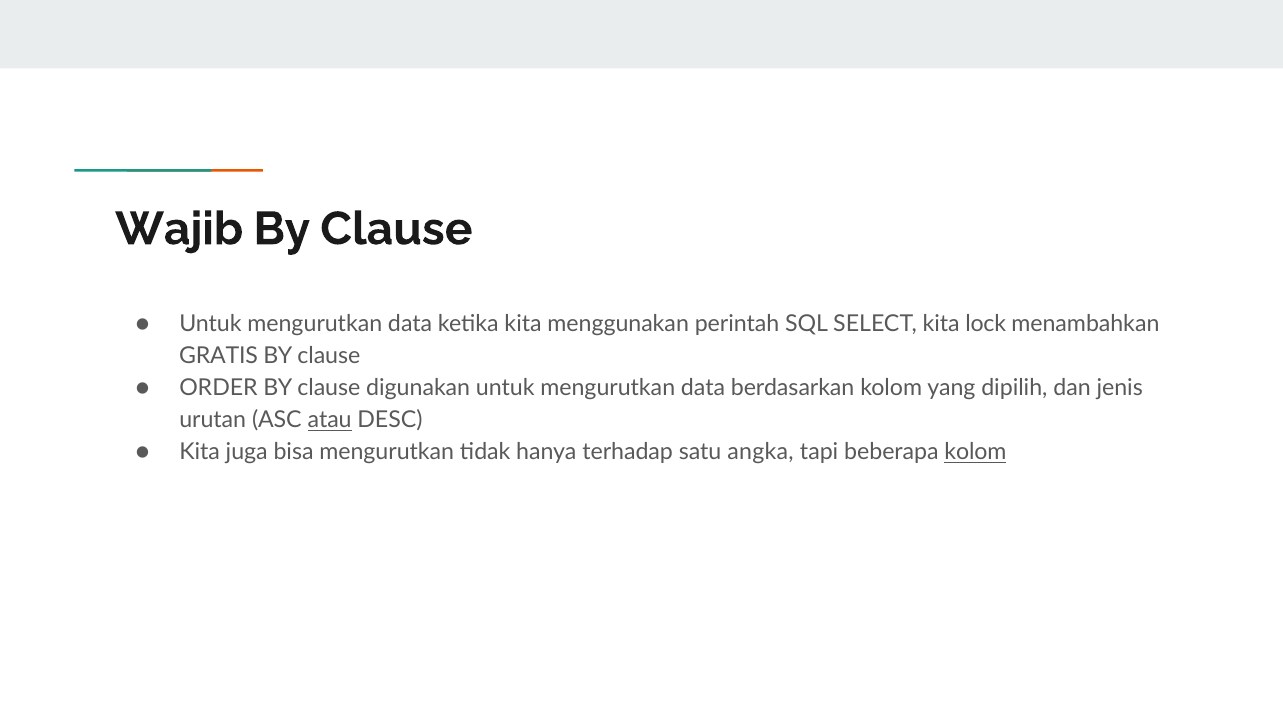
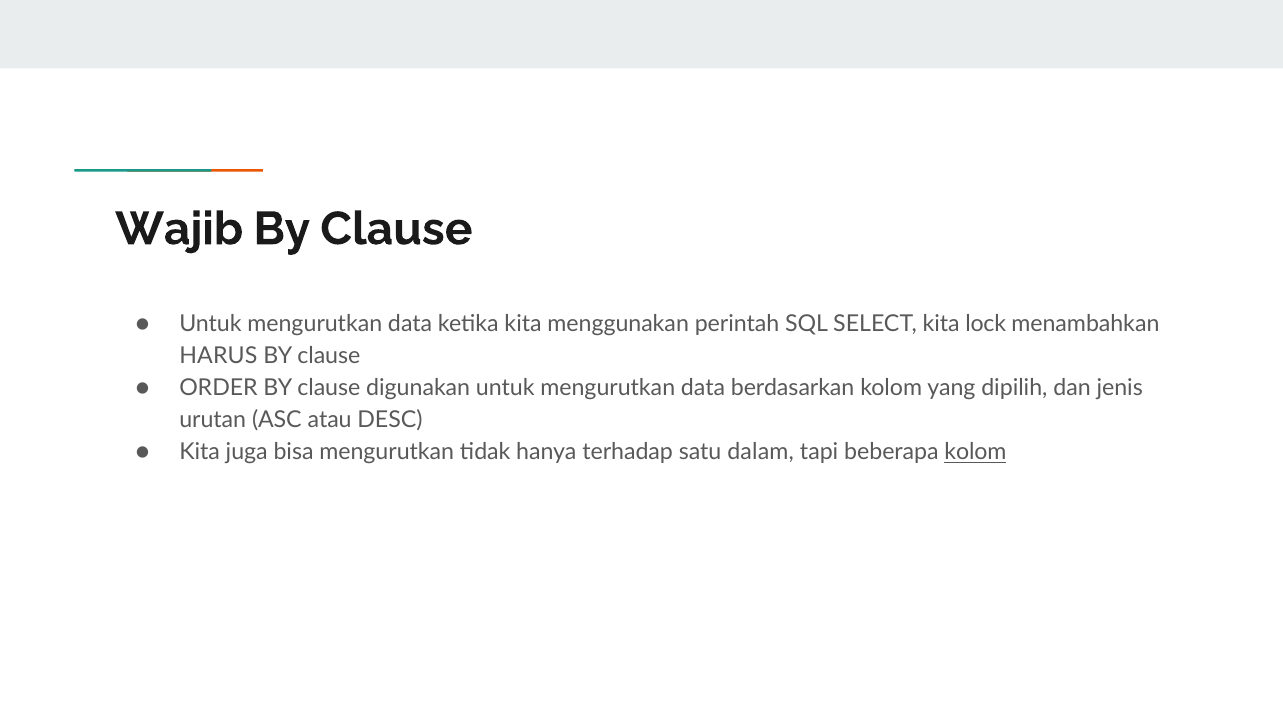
GRATIS: GRATIS -> HARUS (218, 356)
atau underline: present -> none (330, 420)
angka: angka -> dalam (761, 452)
